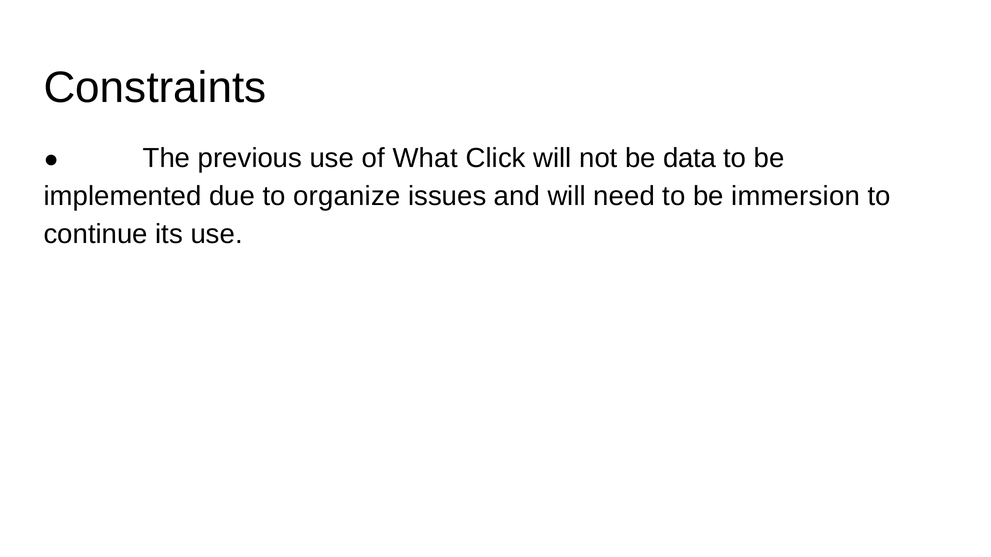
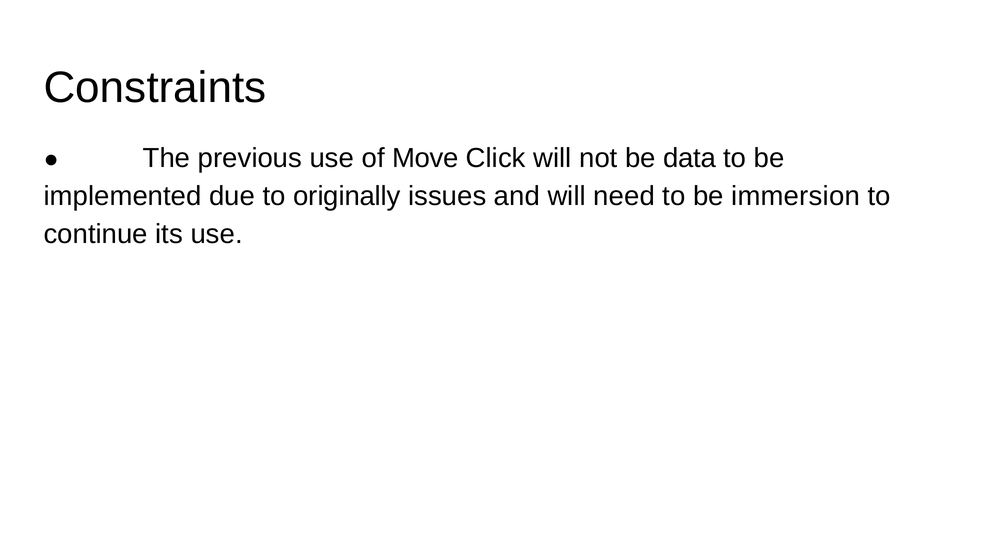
What: What -> Move (425, 158)
organize: organize -> originally (347, 196)
